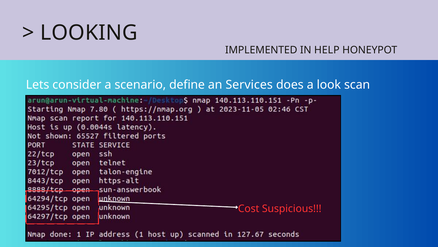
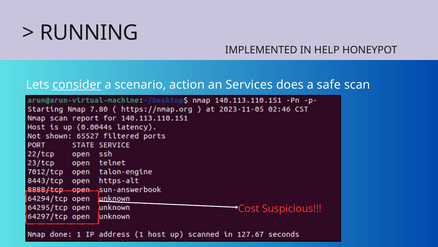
LOOKING: LOOKING -> RUNNING (89, 33)
consider underline: none -> present (77, 85)
define: define -> action (187, 85)
look: look -> safe (329, 85)
